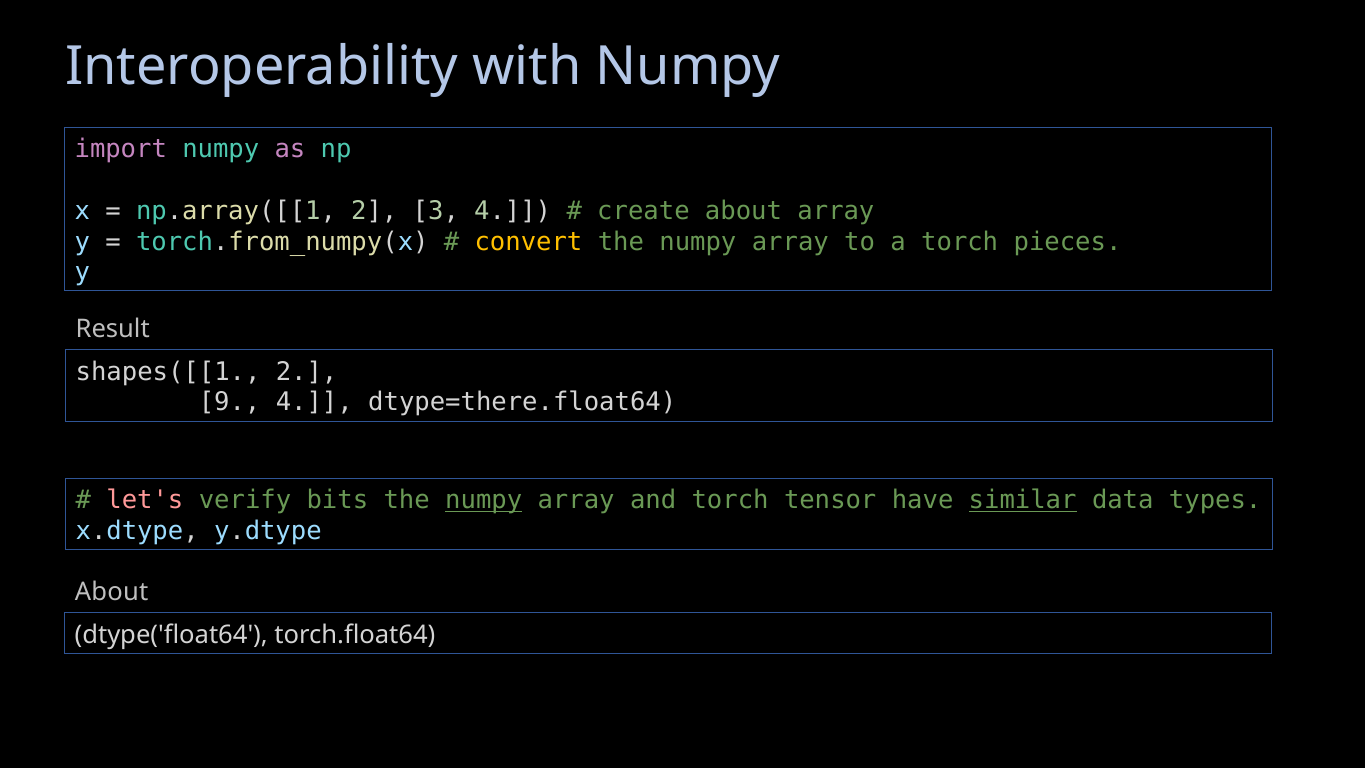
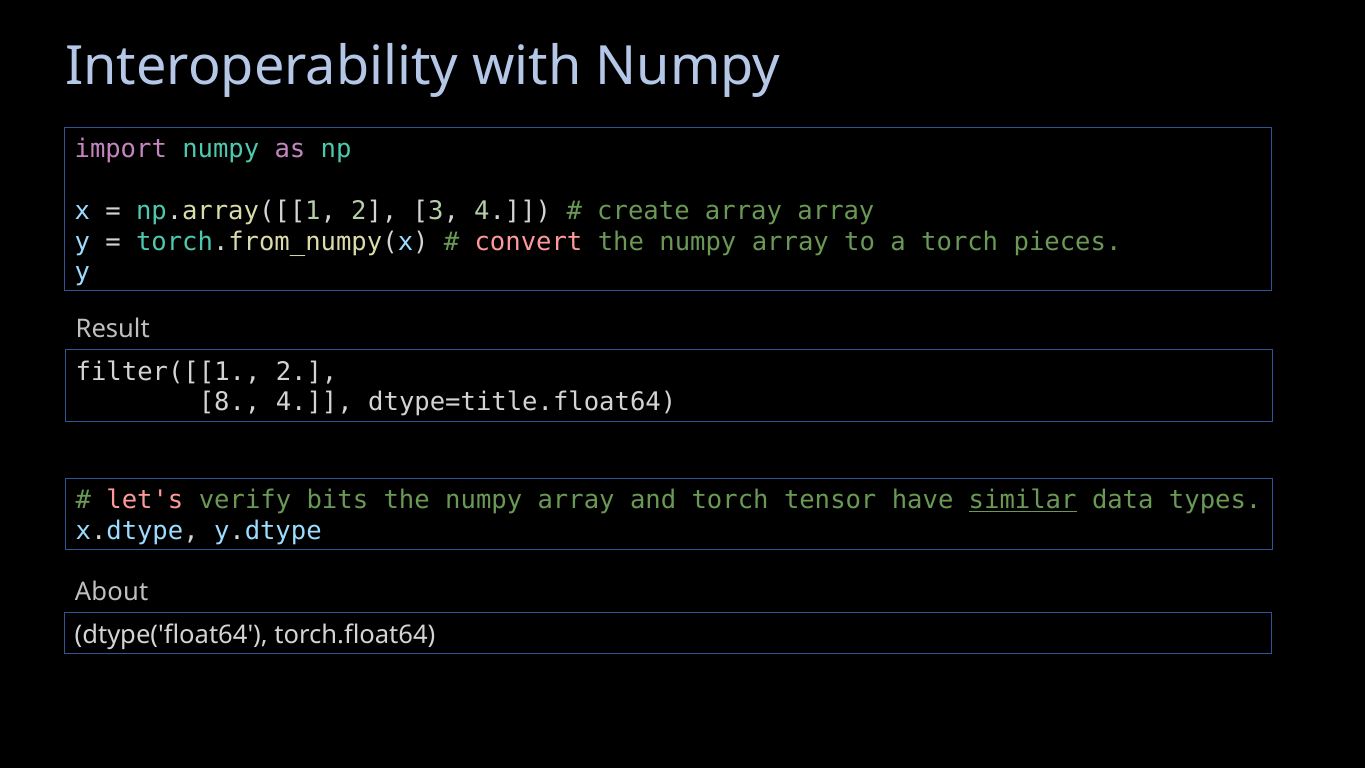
create about: about -> array (743, 211)
convert colour: yellow -> pink (528, 242)
shapes([[1: shapes([[1 -> filter([[1 (168, 372)
9: 9 -> 8 (230, 402)
dtype=there.float64: dtype=there.float64 -> dtype=title.float64 (522, 402)
numpy underline: present -> none (484, 500)
